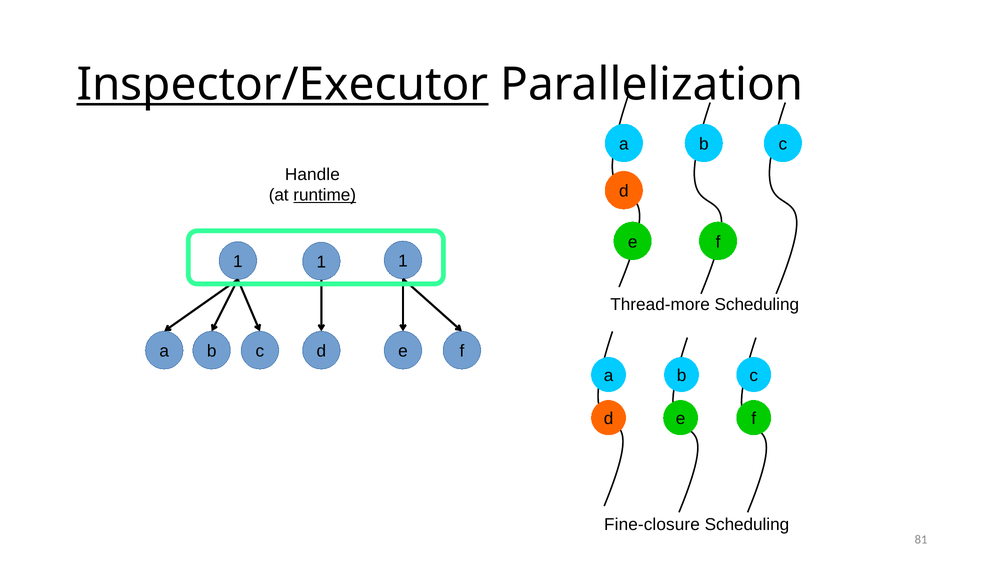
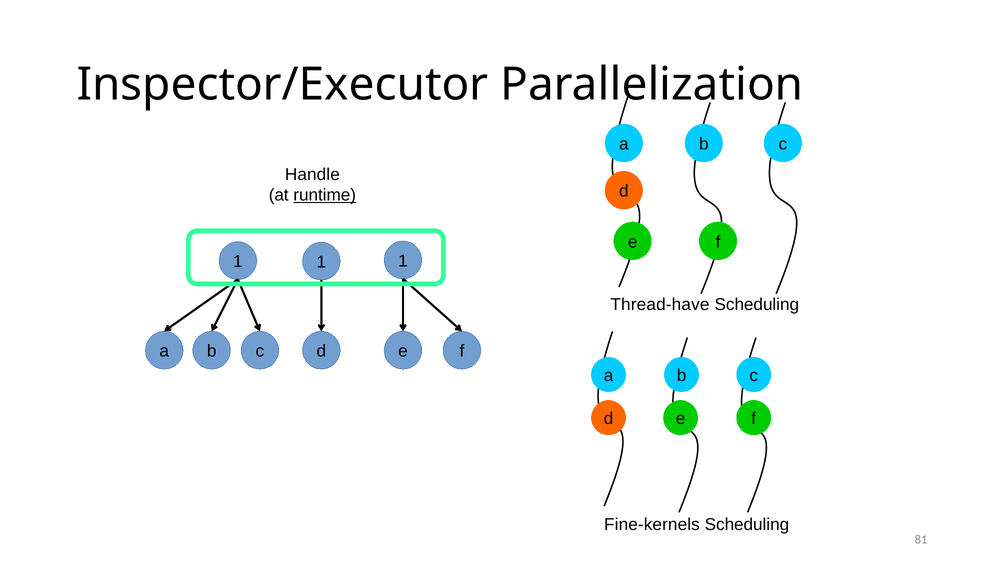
Inspector/Executor underline: present -> none (282, 84)
Thread-more: Thread-more -> Thread-have (660, 304)
Fine-closure: Fine-closure -> Fine-kernels (652, 524)
